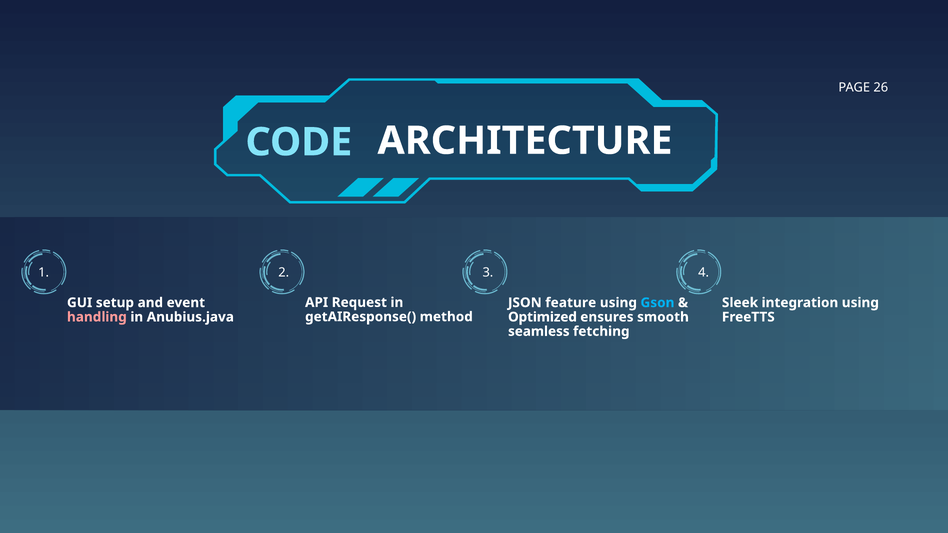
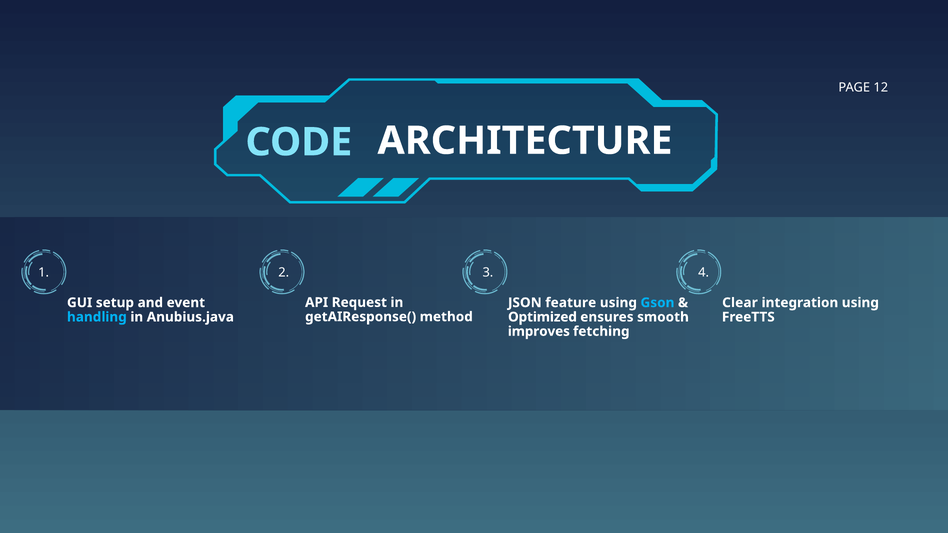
26: 26 -> 12 (881, 88)
Sleek: Sleek -> Clear (740, 303)
handling colour: pink -> light blue (97, 317)
seamless: seamless -> improves (539, 332)
